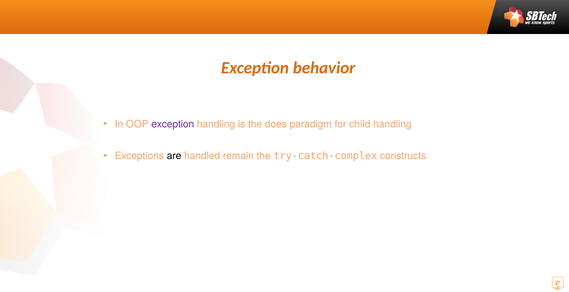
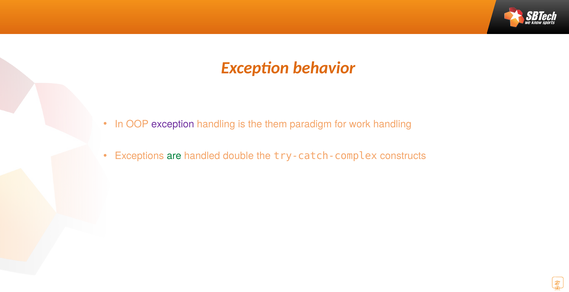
does: does -> them (276, 124)
child: child -> work (360, 124)
are colour: black -> green (174, 156)
remain: remain -> double (238, 156)
